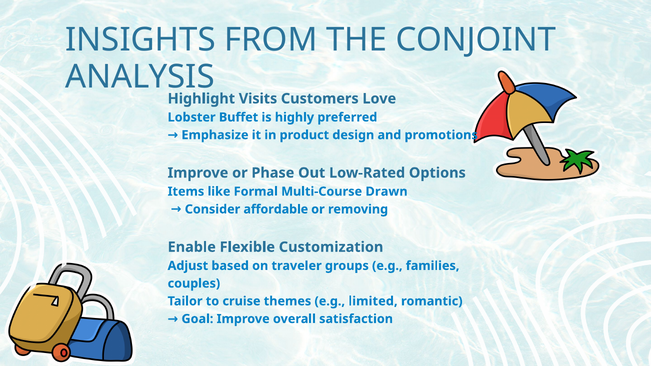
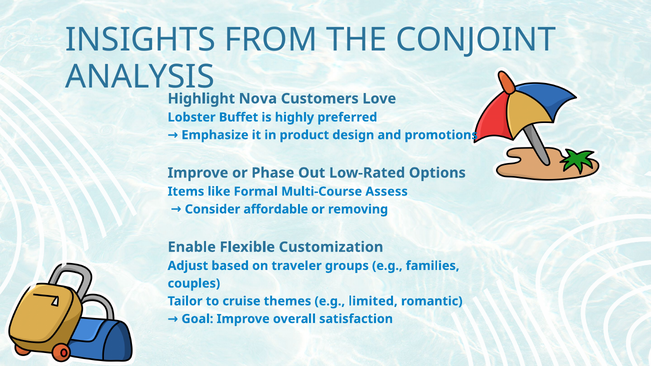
Visits: Visits -> Nova (258, 99)
Drawn: Drawn -> Assess (387, 192)
